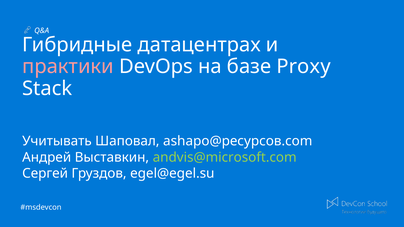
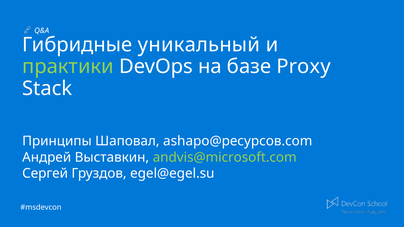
датацентрах: датацентрах -> уникальный (199, 45)
практики colour: pink -> light green (68, 67)
Учитывать: Учитывать -> Принципы (57, 141)
